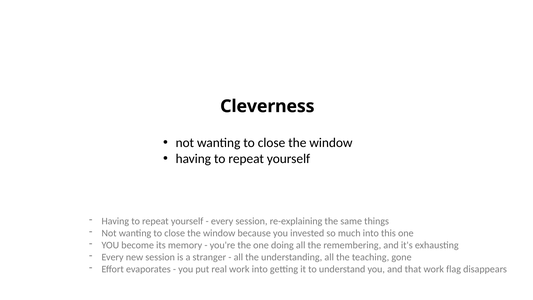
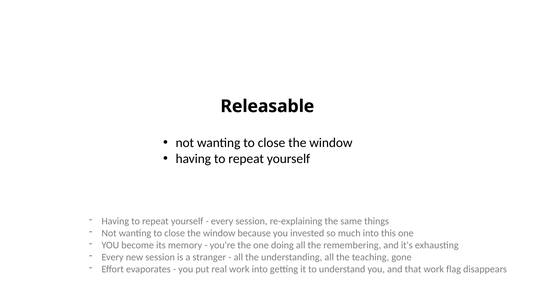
Cleverness: Cleverness -> Releasable (267, 106)
